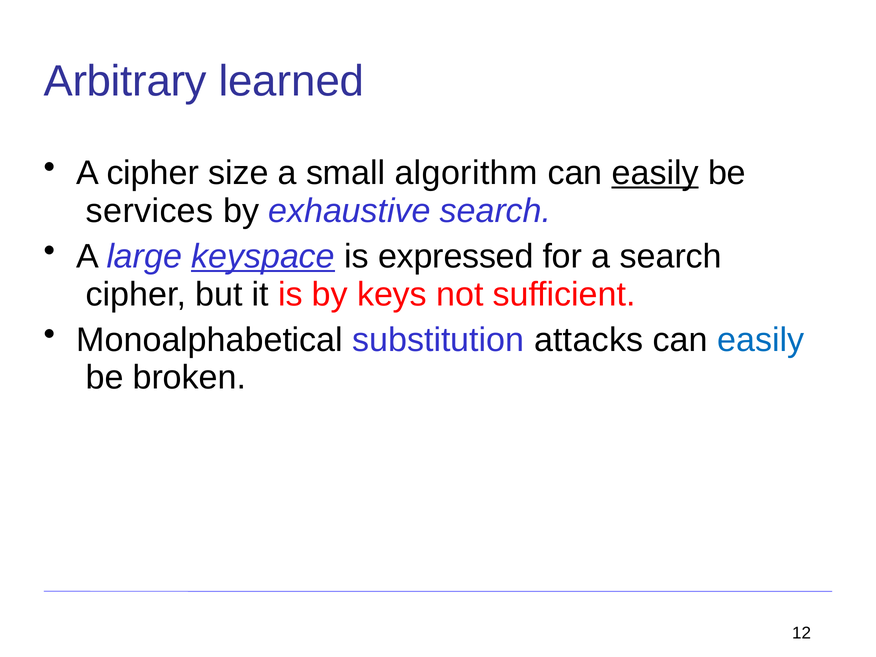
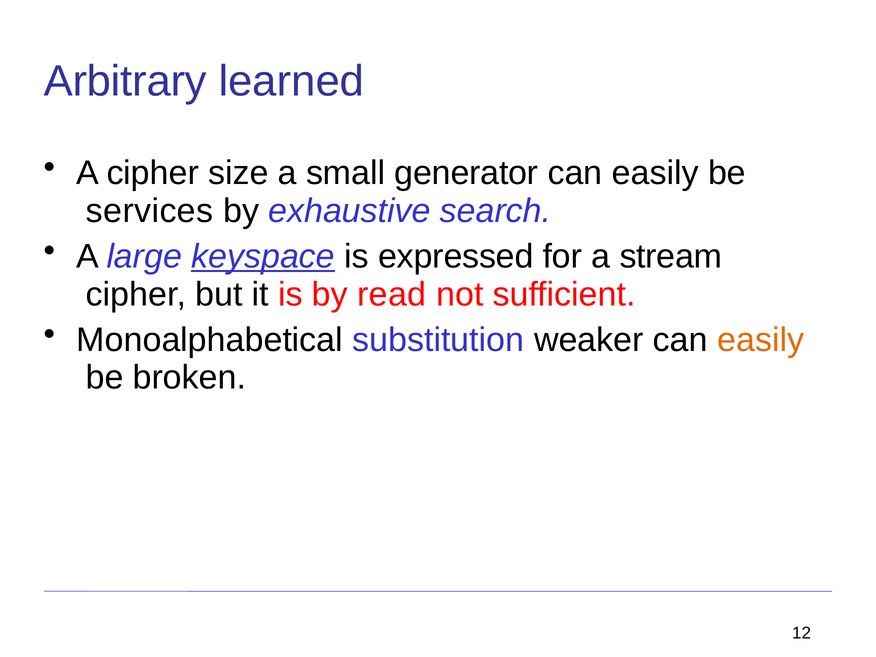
algorithm: algorithm -> generator (466, 173)
easily underline: present -> none (655, 173)
a search: search -> stream (671, 256)
keys: keys -> read (392, 294)
attacks: attacks -> weaker (589, 340)
easily colour: blue -> orange (761, 340)
